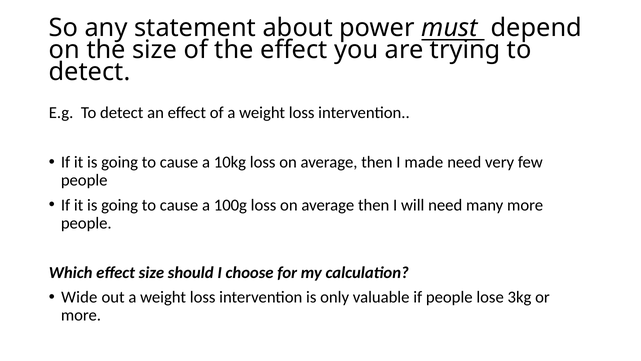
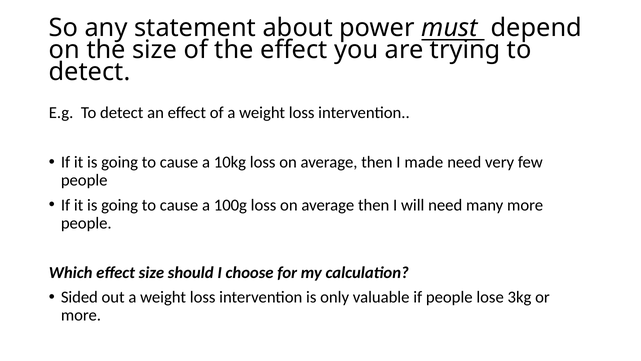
Wide: Wide -> Sided (79, 297)
